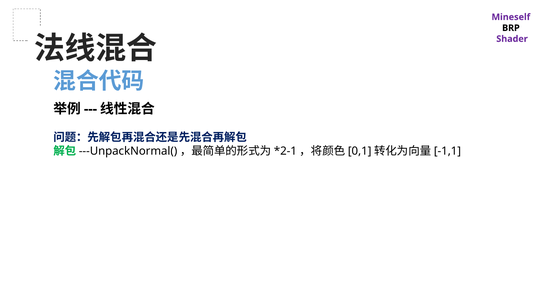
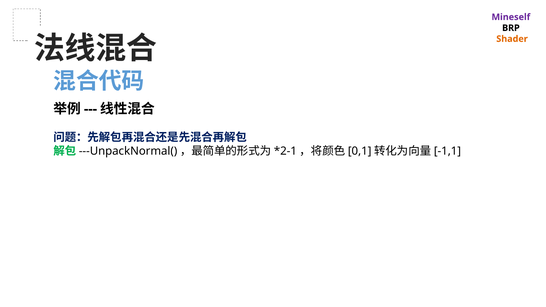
Shader colour: purple -> orange (512, 39)
